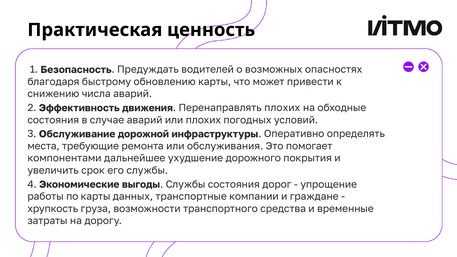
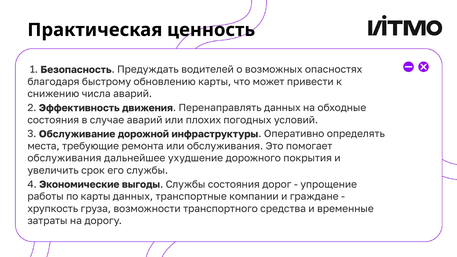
Перенаправлять плохих: плохих -> данных (282, 108)
компонентами: компонентами -> обслуживания (64, 158)
